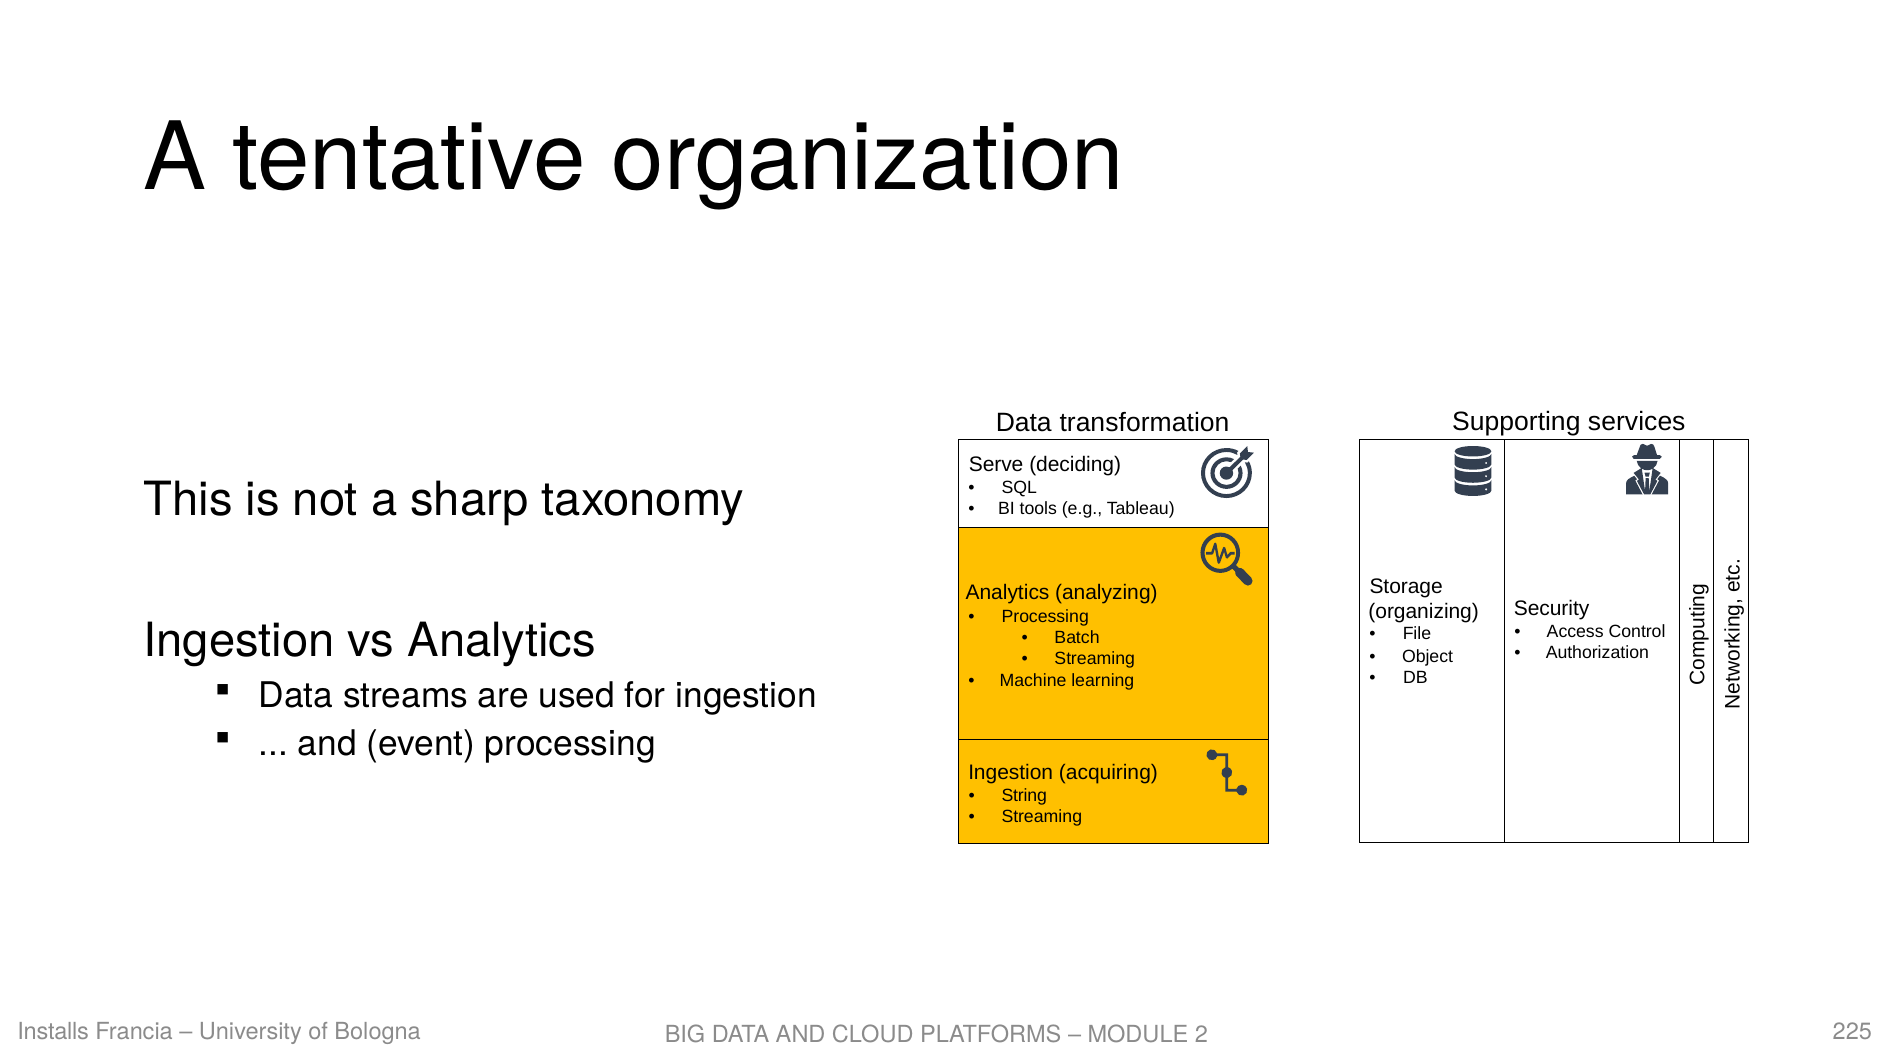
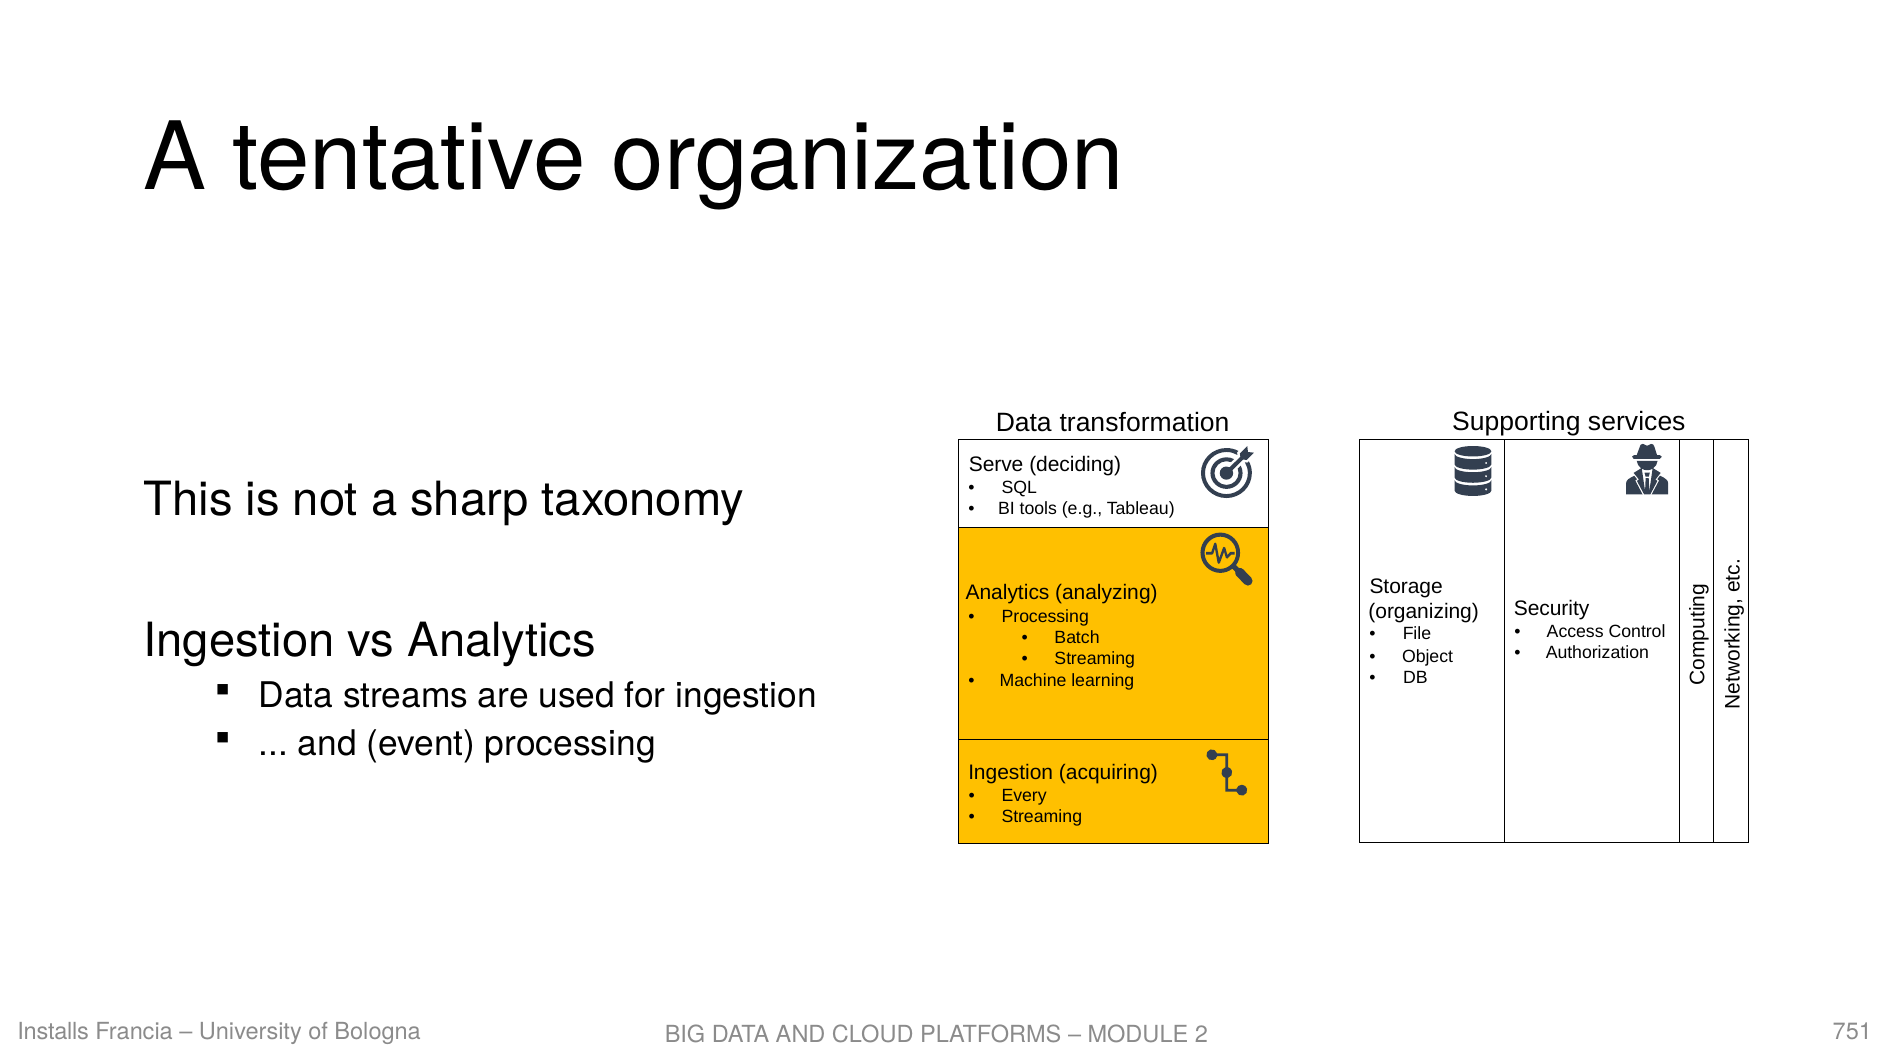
String: String -> Every (1024, 796)
225: 225 -> 751 (1852, 1032)
